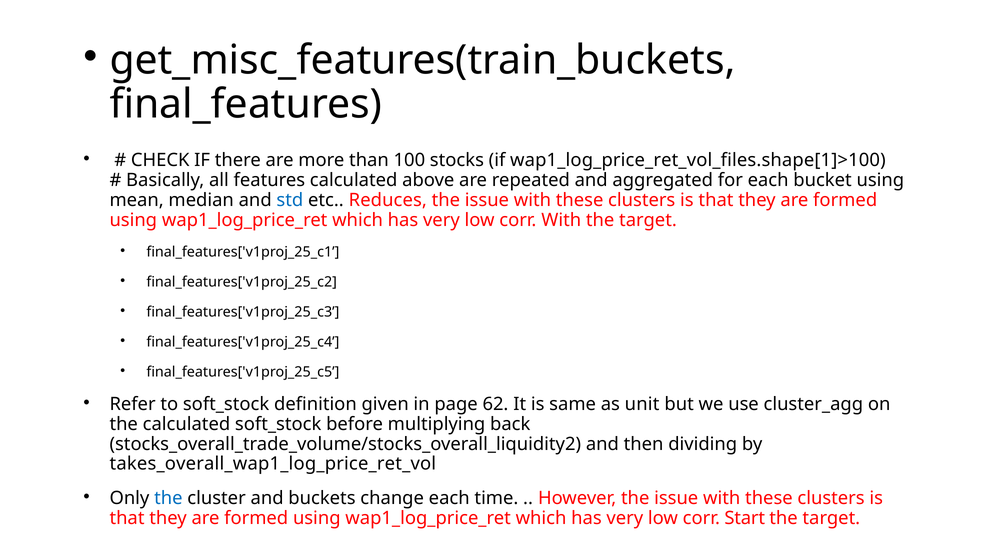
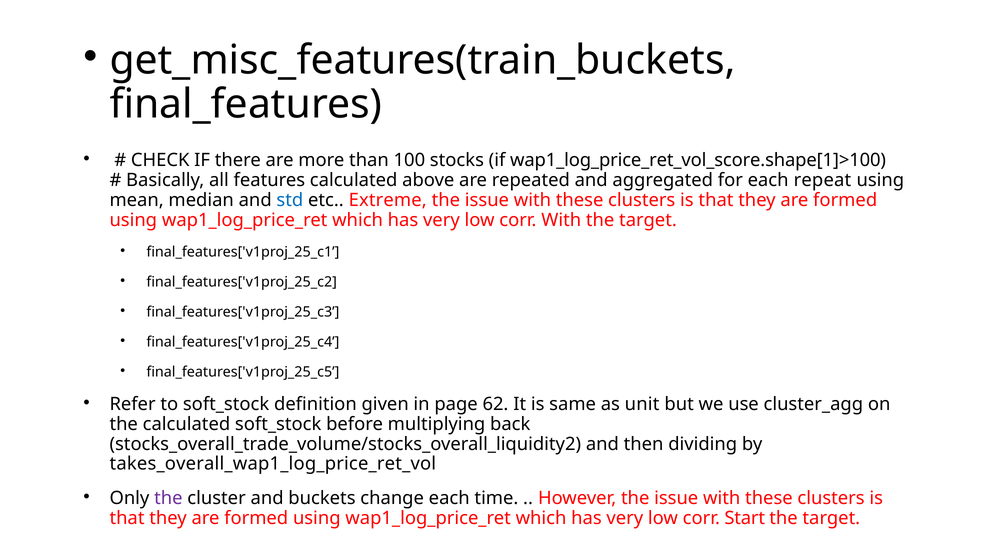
wap1_log_price_ret_vol_files.shape[1]>100: wap1_log_price_ret_vol_files.shape[1]>100 -> wap1_log_price_ret_vol_score.shape[1]>100 (698, 161)
bucket: bucket -> repeat (822, 180)
Reduces: Reduces -> Extreme (388, 200)
the colour: blue -> purple (168, 499)
